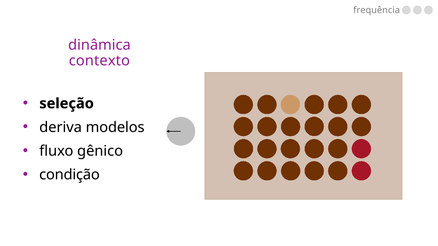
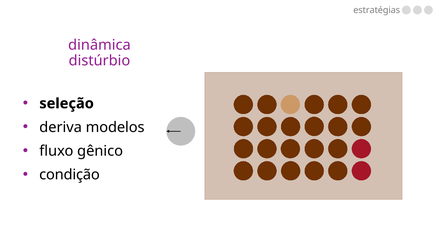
frequência: frequência -> estratégias (377, 10)
contexto: contexto -> distúrbio (99, 61)
